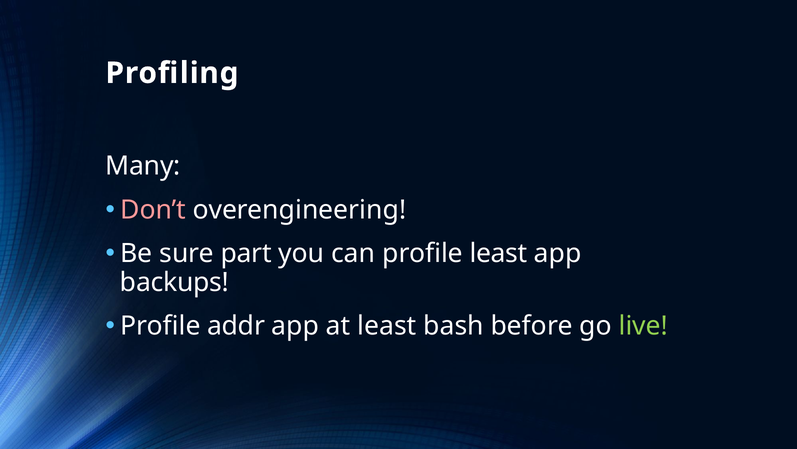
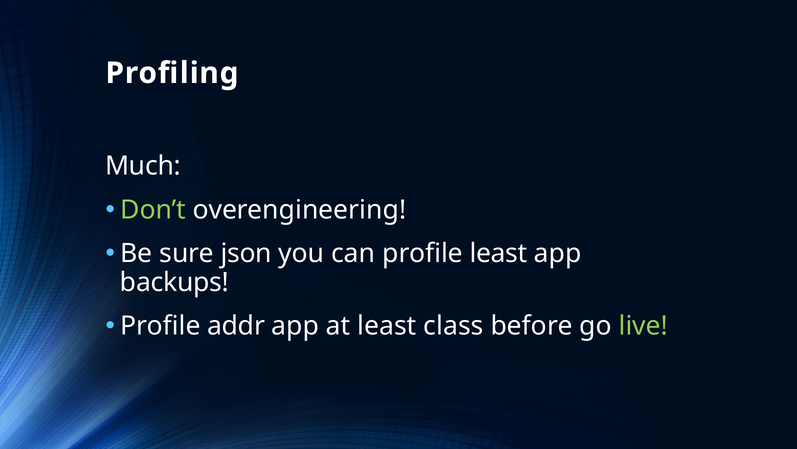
Many: Many -> Much (143, 166)
Don’t colour: pink -> light green (153, 209)
part: part -> json (246, 253)
bash: bash -> class (454, 326)
